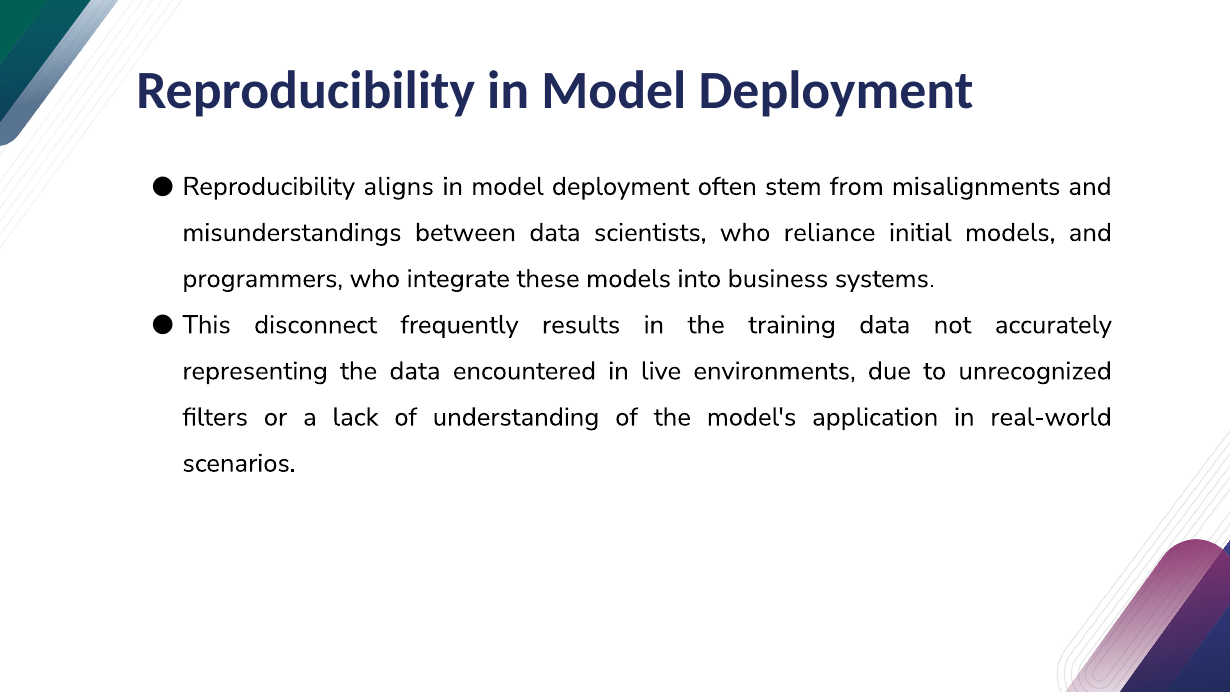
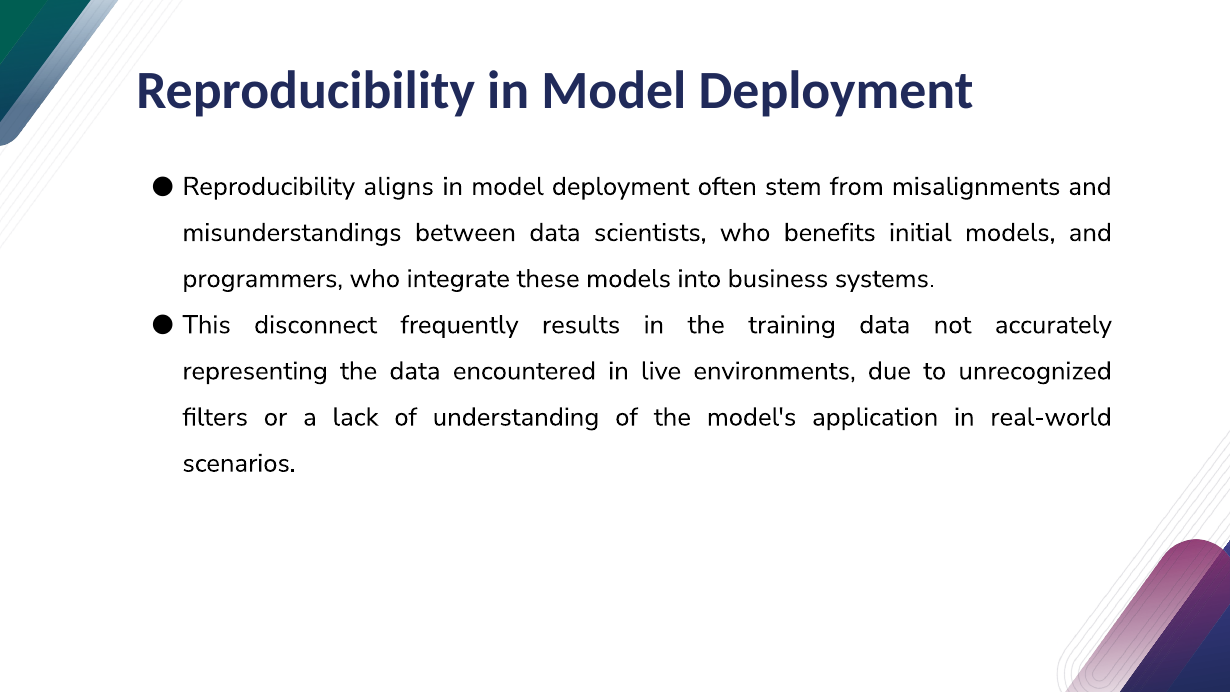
reliance: reliance -> benefits (830, 233)
